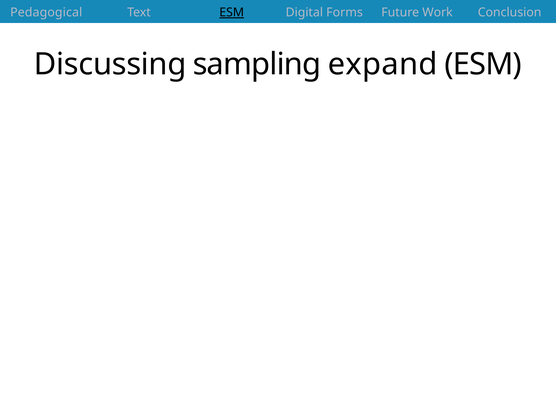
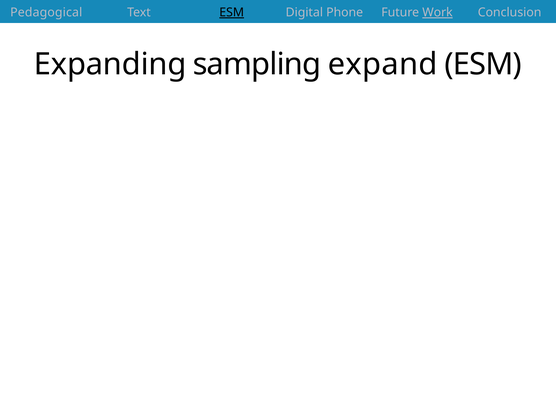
Forms: Forms -> Phone (345, 13)
Work underline: none -> present (438, 13)
Discussing: Discussing -> Expanding (110, 64)
